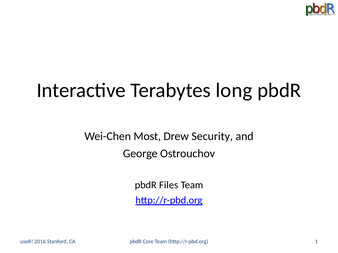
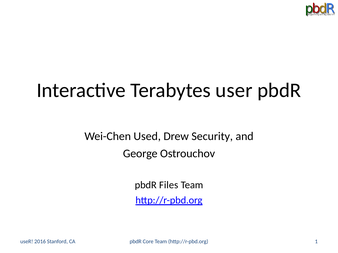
Terabytes long: long -> user (234, 91)
Most: Most -> Used (147, 136)
